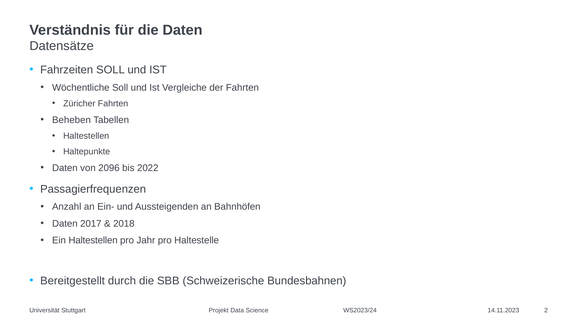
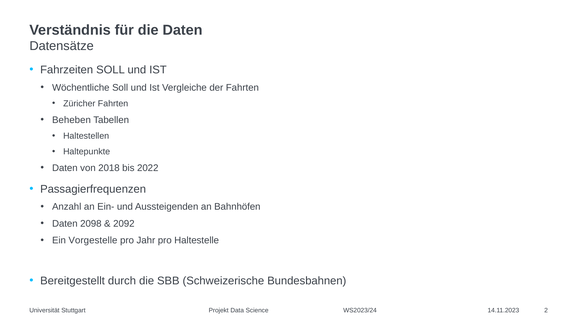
2096: 2096 -> 2018 (109, 168)
2017: 2017 -> 2098 (91, 224)
2018: 2018 -> 2092 (124, 224)
Ein Haltestellen: Haltestellen -> Vorgestelle (93, 241)
